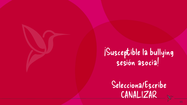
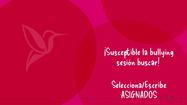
asocia: asocia -> buscar (148, 62)
CANALIZAR: CANALIZAR -> ASIGNADOS (139, 95)
